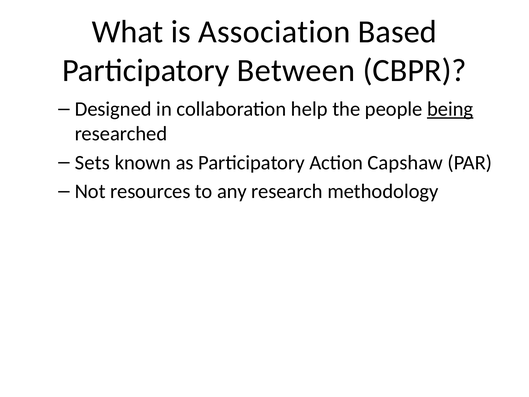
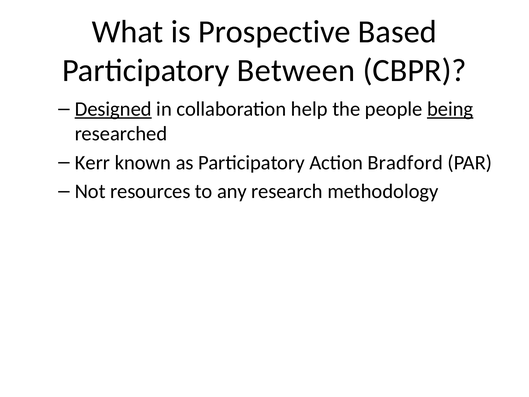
Association: Association -> Prospective (274, 32)
Designed underline: none -> present (113, 109)
Sets: Sets -> Kerr (92, 163)
Capshaw: Capshaw -> Bradford (405, 163)
